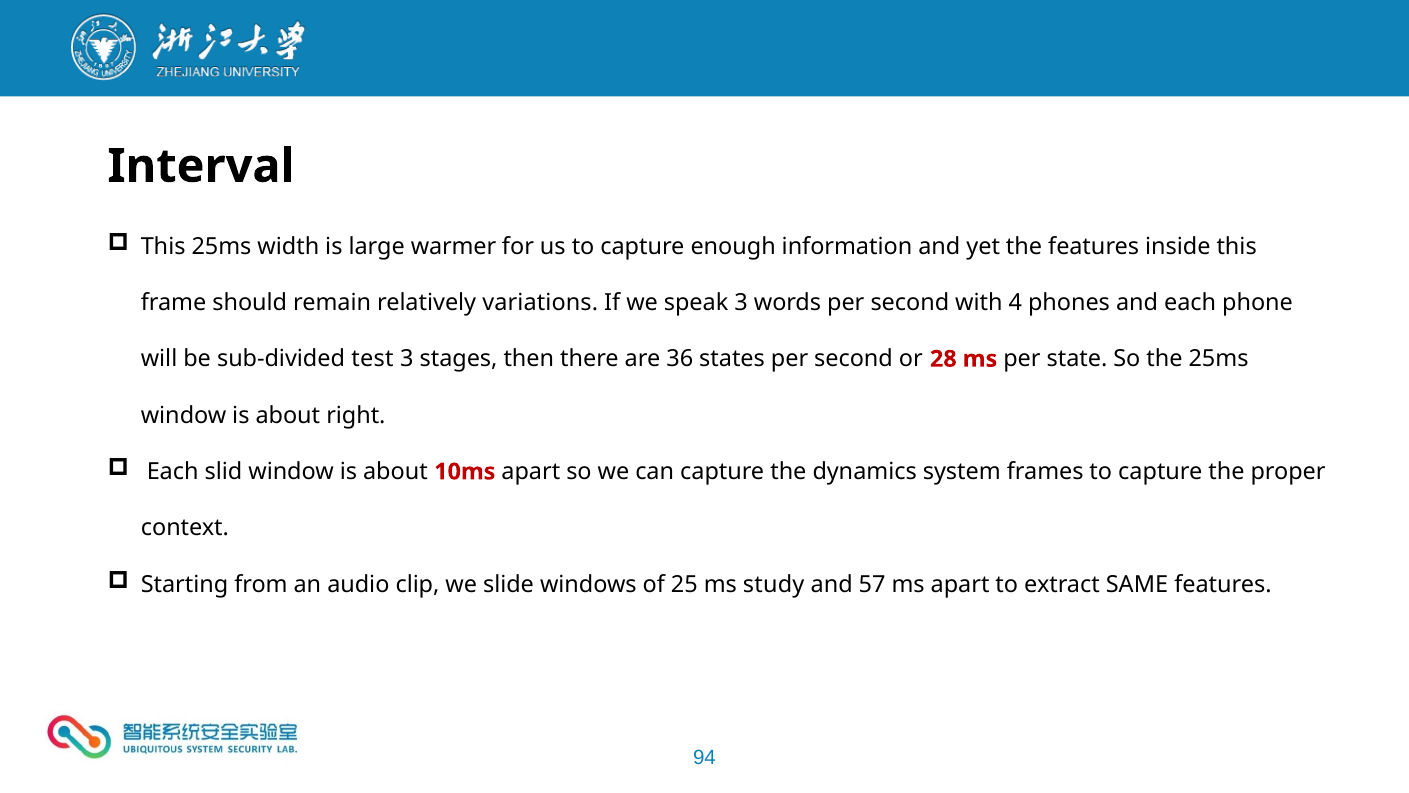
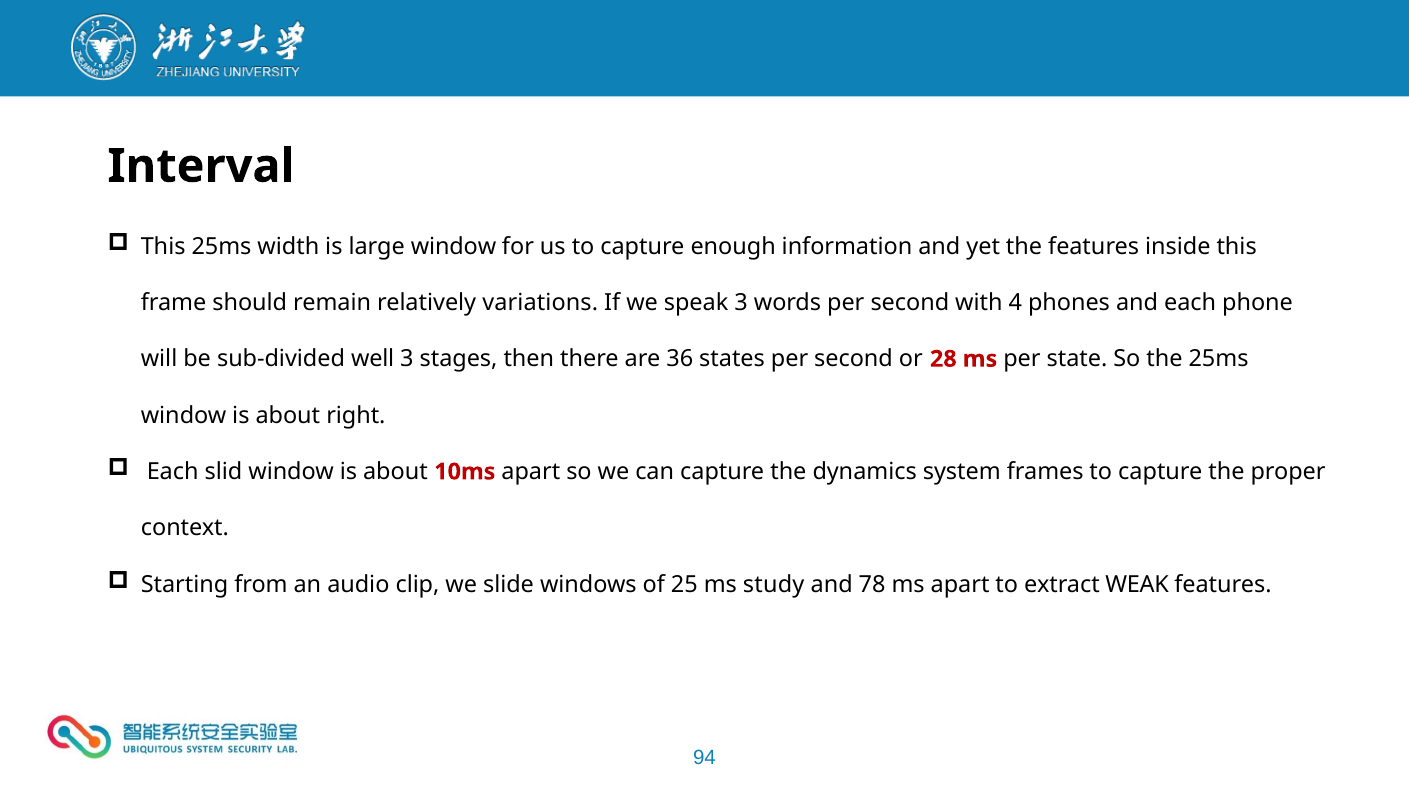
large warmer: warmer -> window (454, 246)
test: test -> well (373, 359)
57: 57 -> 78 (872, 584)
SAME: SAME -> WEAK (1137, 584)
